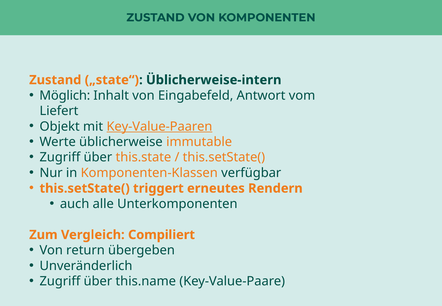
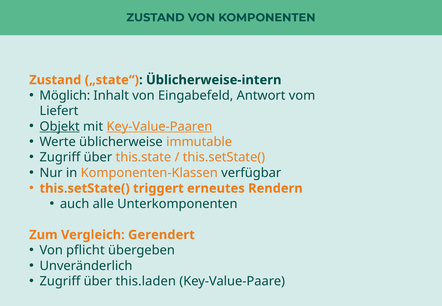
Objekt underline: none -> present (60, 126)
Compiliert: Compiliert -> Gerendert (161, 235)
return: return -> pflicht (85, 250)
this.name: this.name -> this.laden (146, 281)
